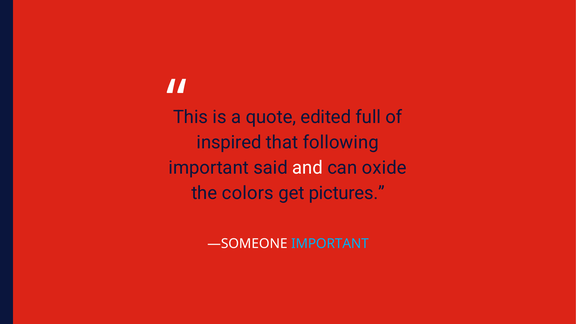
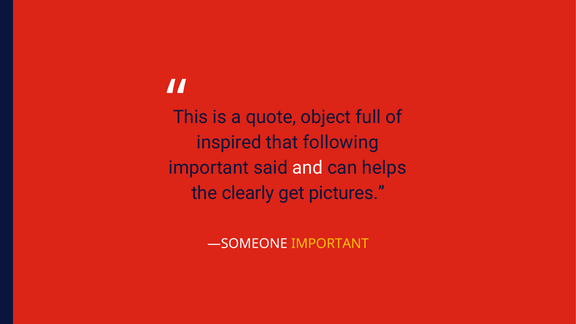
edited: edited -> object (326, 117)
oxide: oxide -> helps (384, 168)
colors: colors -> clearly (248, 193)
IMPORTANT colour: light blue -> yellow (330, 244)
